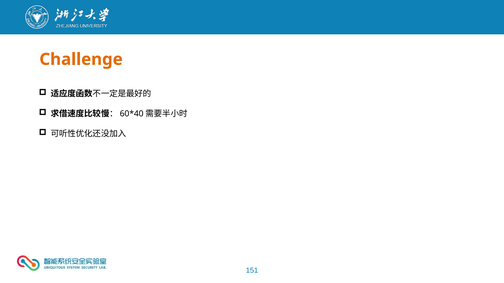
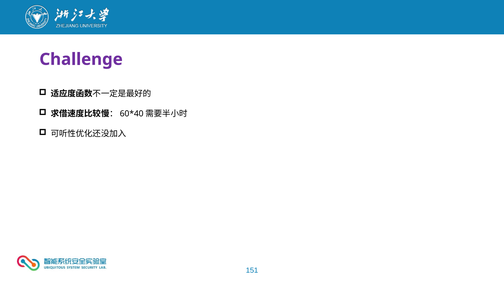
Challenge colour: orange -> purple (81, 59)
